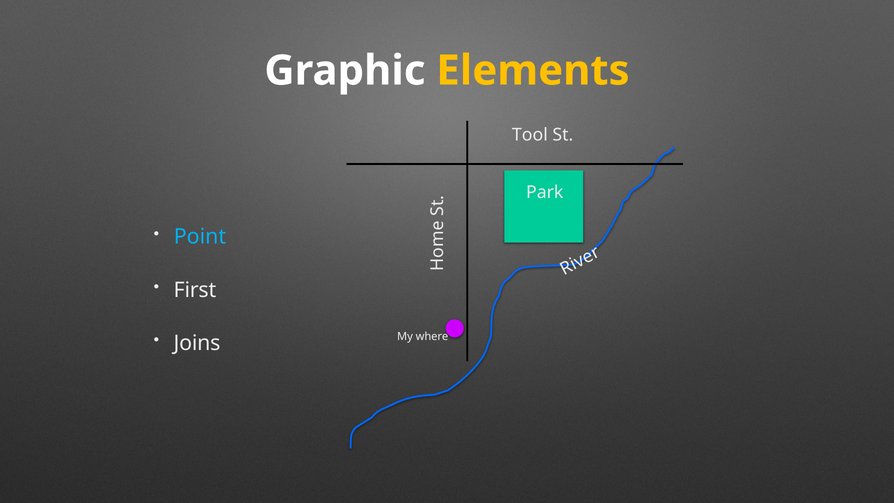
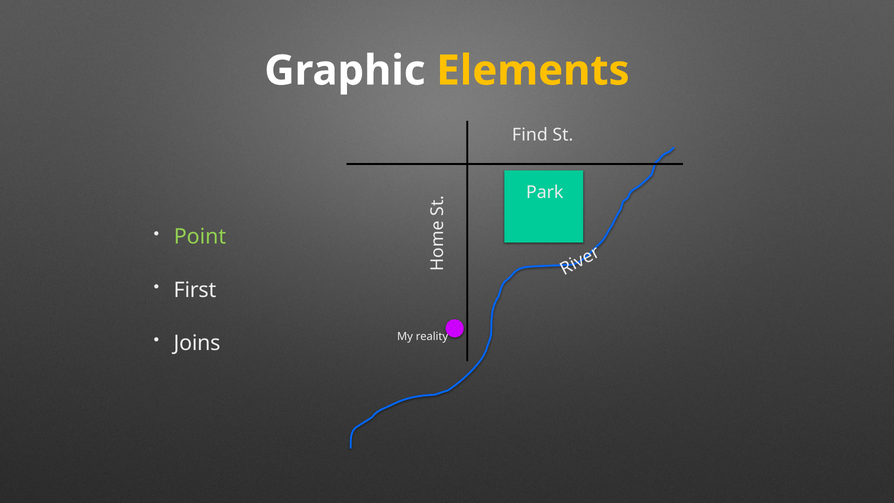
Tool: Tool -> Find (530, 135)
Point colour: light blue -> light green (200, 237)
where: where -> reality (432, 337)
